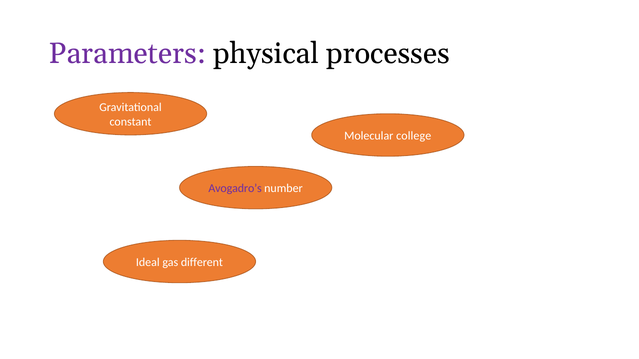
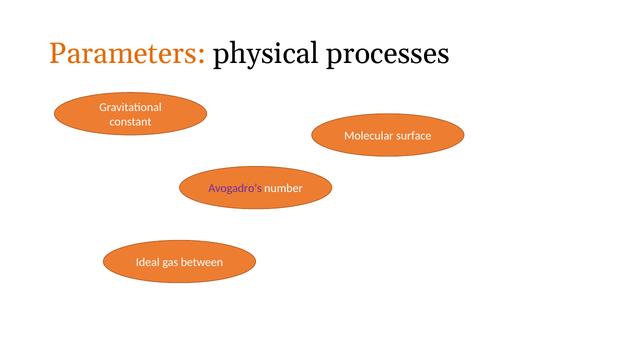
Parameters colour: purple -> orange (127, 54)
college: college -> surface (414, 136)
different: different -> between (202, 263)
